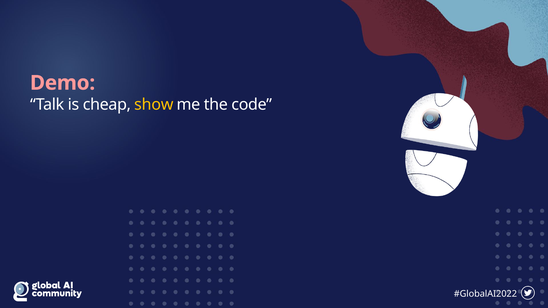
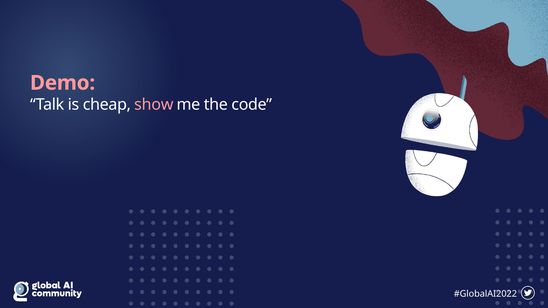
show colour: yellow -> pink (154, 105)
